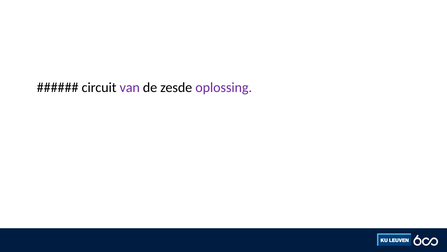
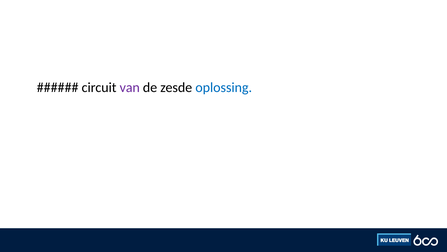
oplossing colour: purple -> blue (224, 87)
